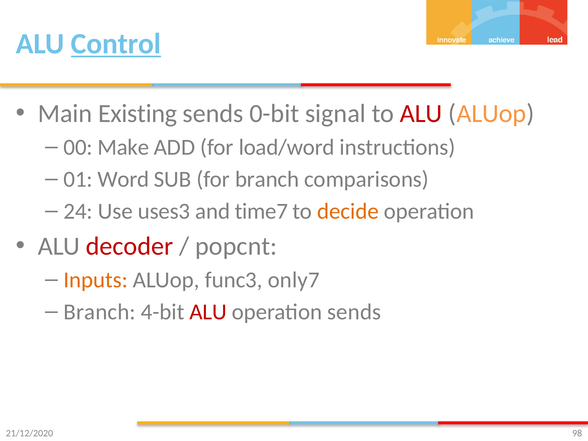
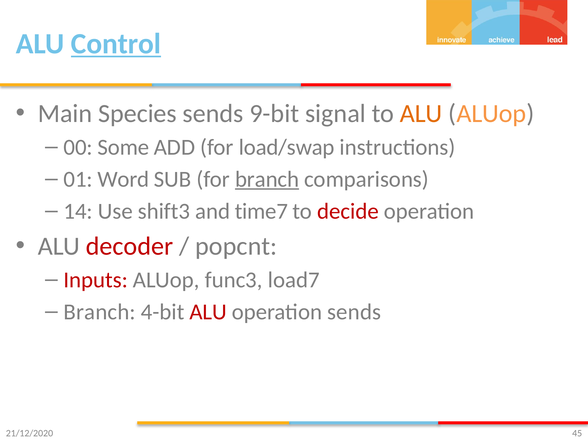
Existing: Existing -> Species (138, 113)
0-bit: 0-bit -> 9-bit (274, 113)
ALU colour: red -> orange (421, 113)
Make: Make -> Some (123, 147)
load/word: load/word -> load/swap (287, 147)
branch underline: none -> present (267, 179)
24: 24 -> 14 (78, 211)
uses3: uses3 -> shift3 (164, 211)
decide colour: orange -> red (348, 211)
Inputs colour: orange -> red (96, 280)
only7: only7 -> load7 (294, 280)
98: 98 -> 45 (577, 433)
